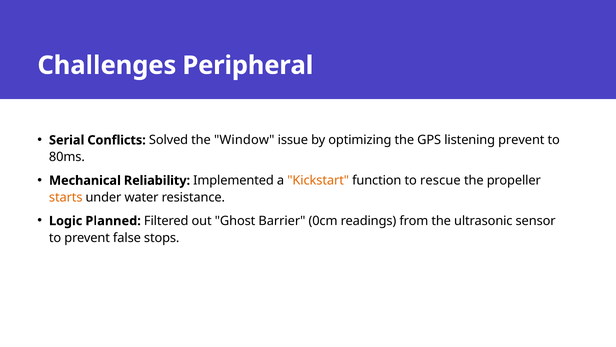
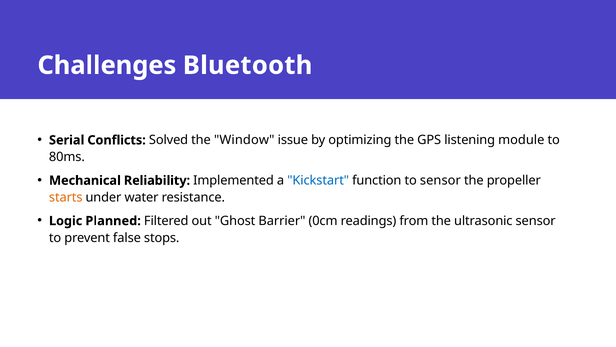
Peripheral: Peripheral -> Bluetooth (248, 65)
listening prevent: prevent -> module (521, 140)
Kickstart colour: orange -> blue (318, 180)
to rescue: rescue -> sensor (440, 180)
